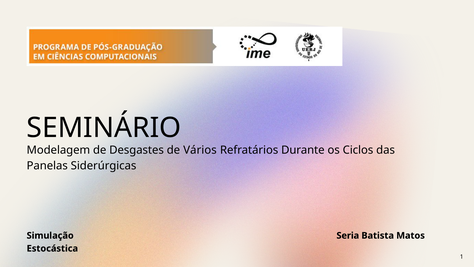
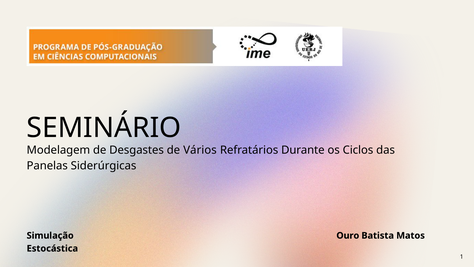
Seria: Seria -> Ouro (348, 235)
